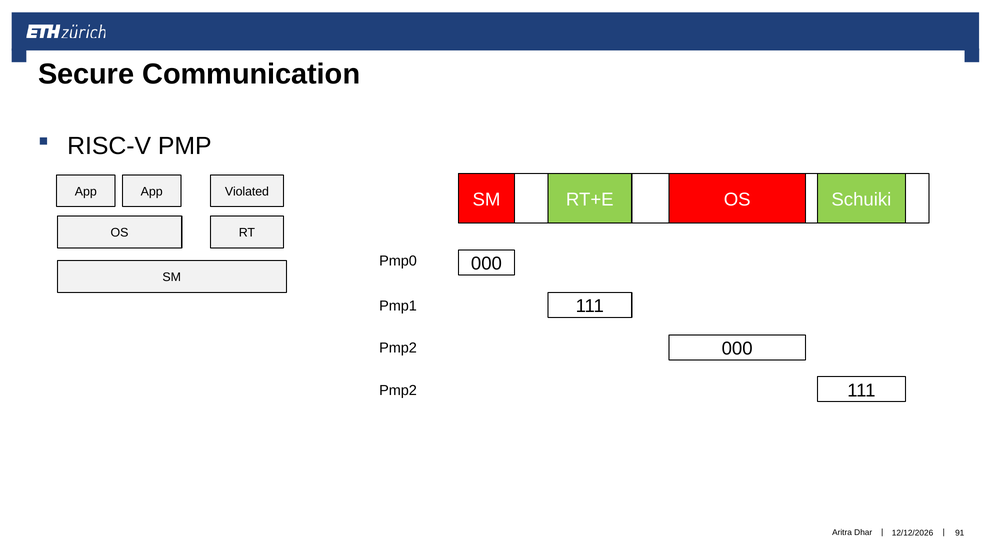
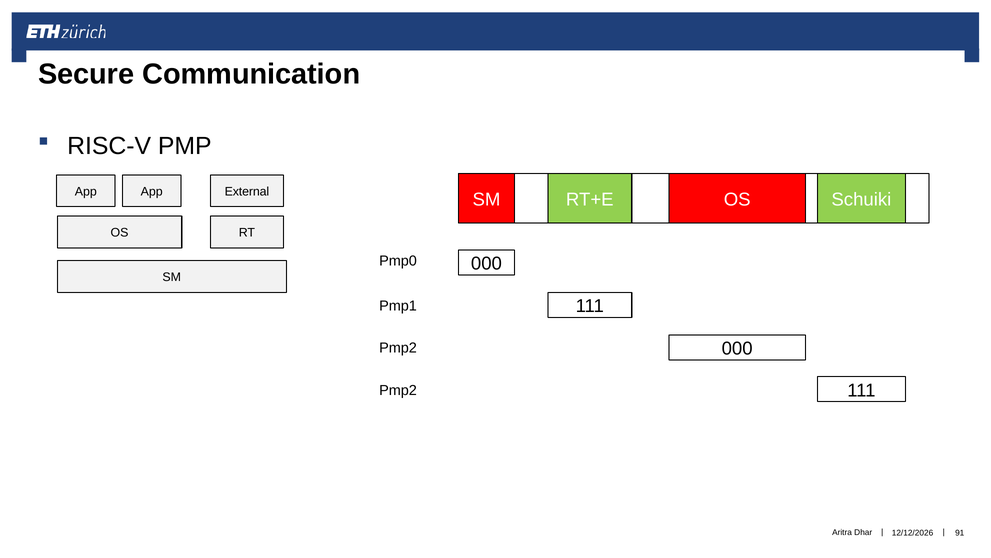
Violated: Violated -> External (247, 191)
